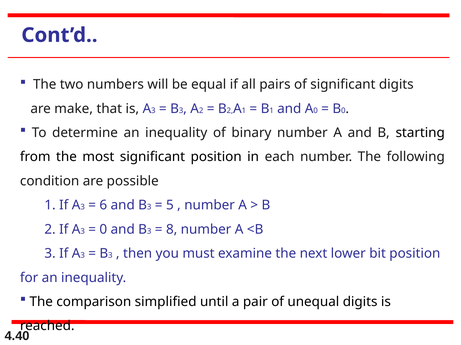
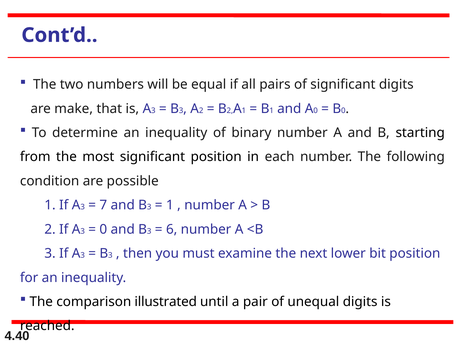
6: 6 -> 7 (103, 206)
5: 5 -> 1 (170, 206)
8: 8 -> 6 (172, 230)
simplified: simplified -> illustrated (166, 302)
